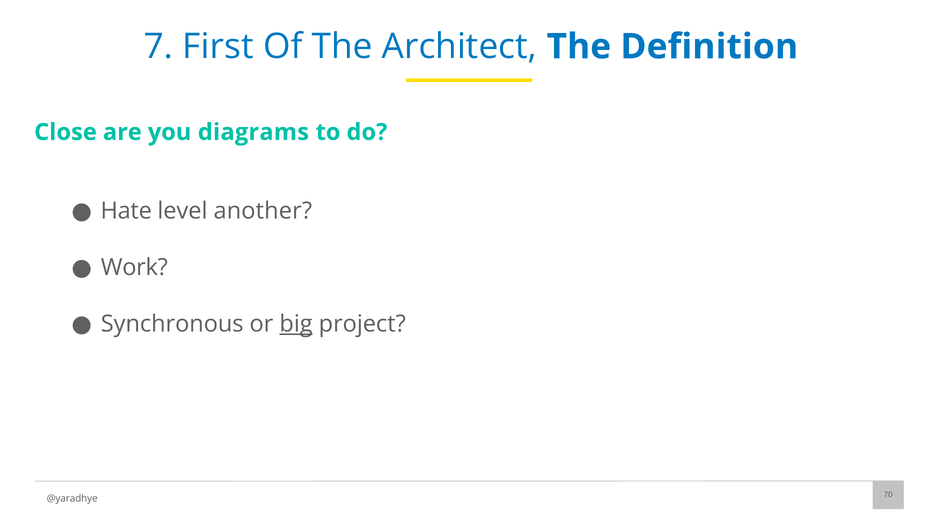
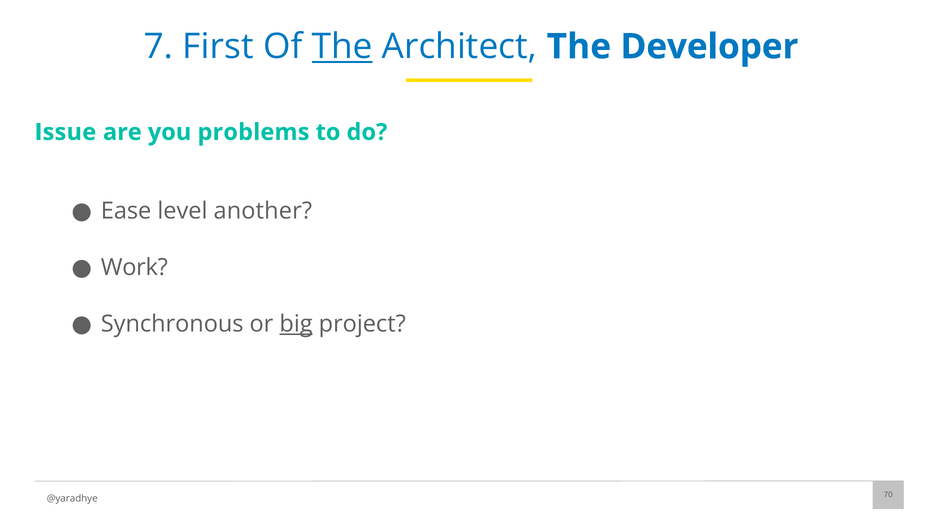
The underline: none -> present (342, 47)
Definition: Definition -> Developer (709, 47)
Close: Close -> Issue (65, 132)
diagrams: diagrams -> problems (253, 132)
Hate: Hate -> Ease (126, 211)
